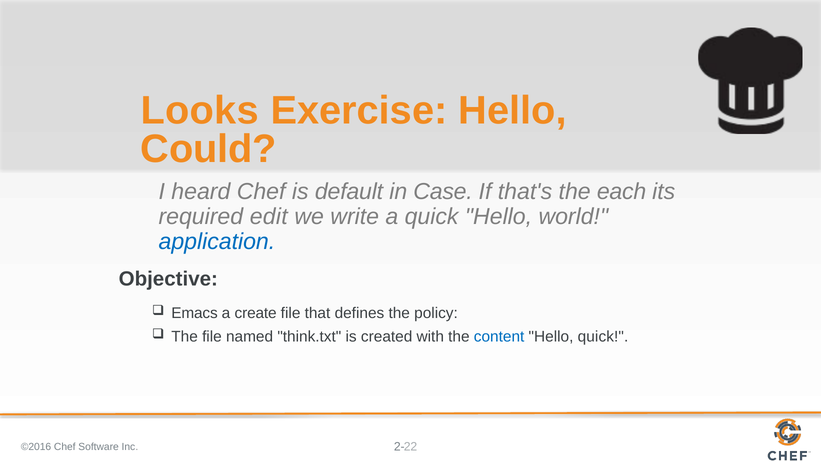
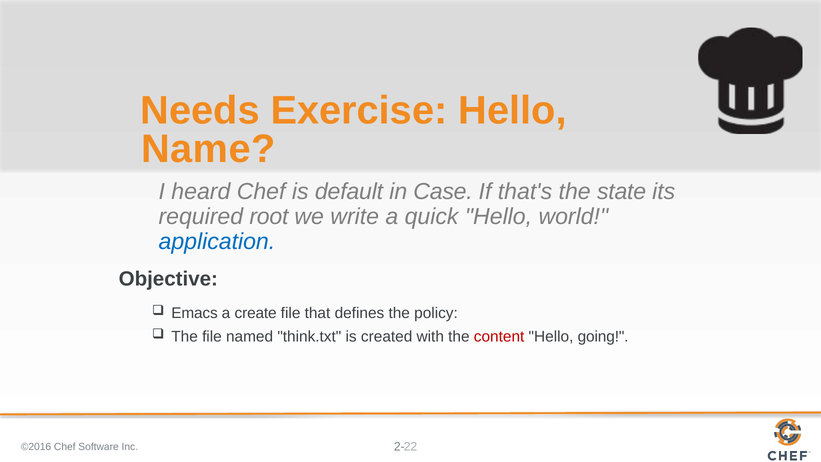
Looks: Looks -> Needs (200, 111)
Could: Could -> Name (208, 149)
each: each -> state (622, 192)
edit: edit -> root (269, 216)
content colour: blue -> red (499, 336)
Hello quick: quick -> going (603, 336)
